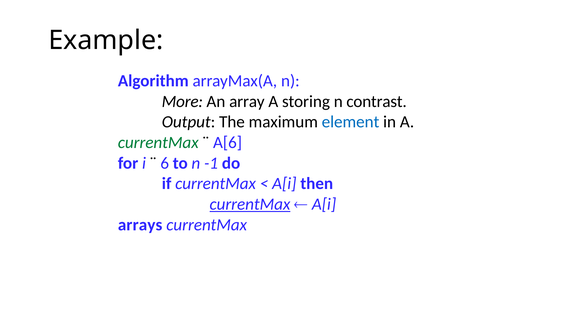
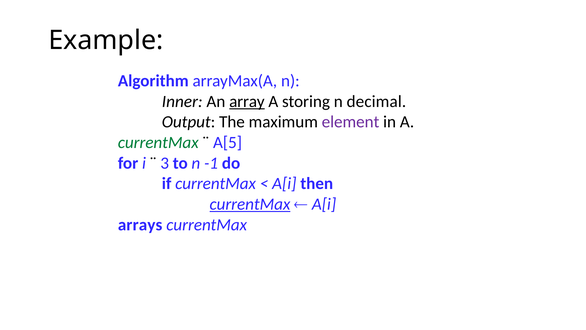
More: More -> Inner (182, 101)
array underline: none -> present (247, 101)
contrast: contrast -> decimal (376, 101)
element colour: blue -> purple (351, 122)
A[6: A[6 -> A[5 (228, 142)
6: 6 -> 3 (165, 163)
